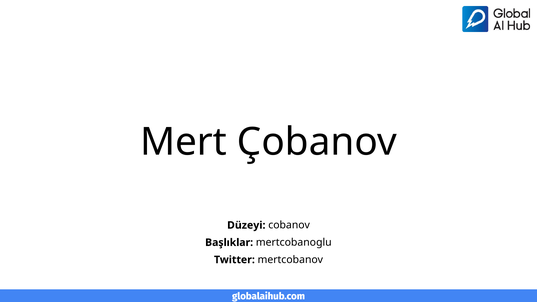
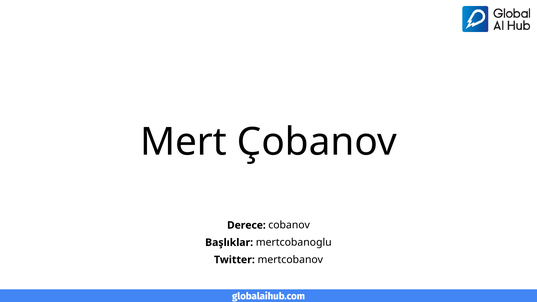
Düzeyi: Düzeyi -> Derece (246, 225)
